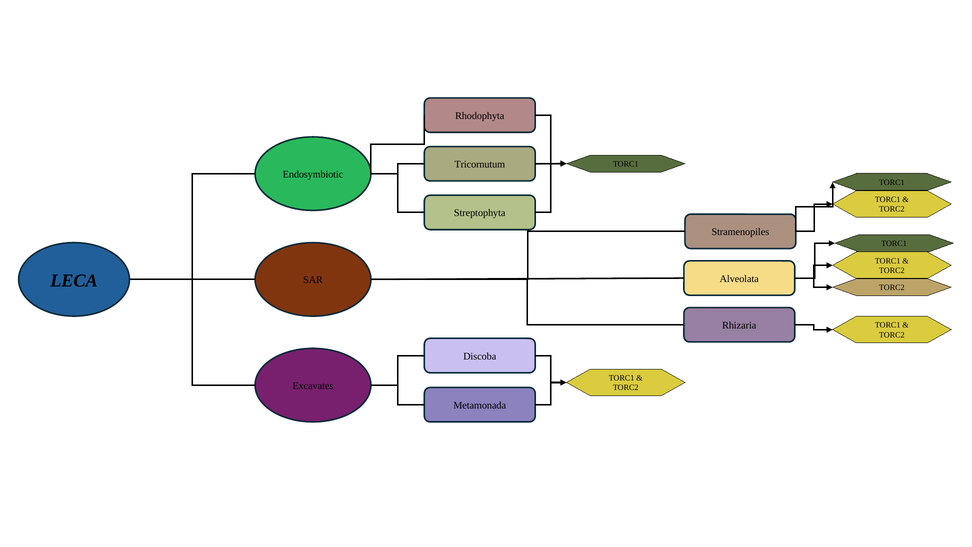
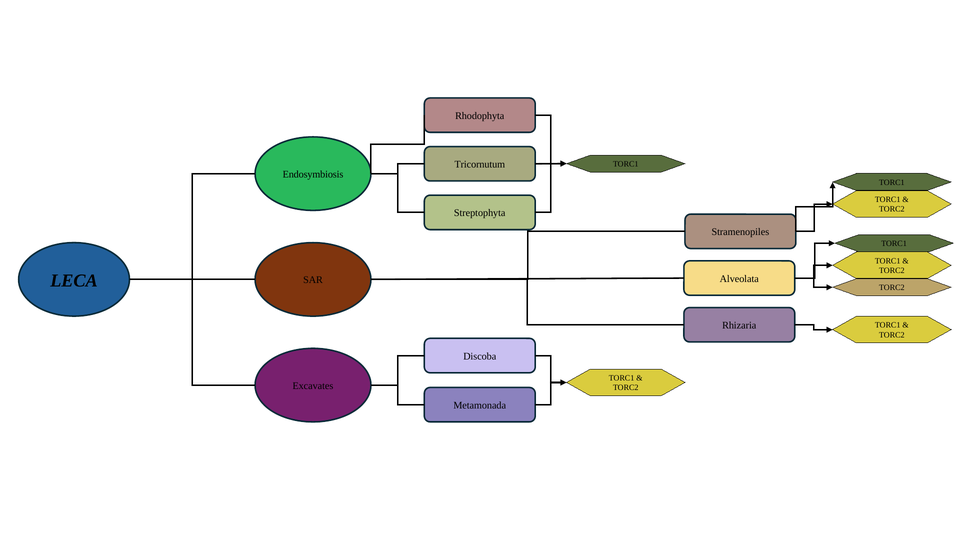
Endosymbiotic: Endosymbiotic -> Endosymbiosis (313, 174)
